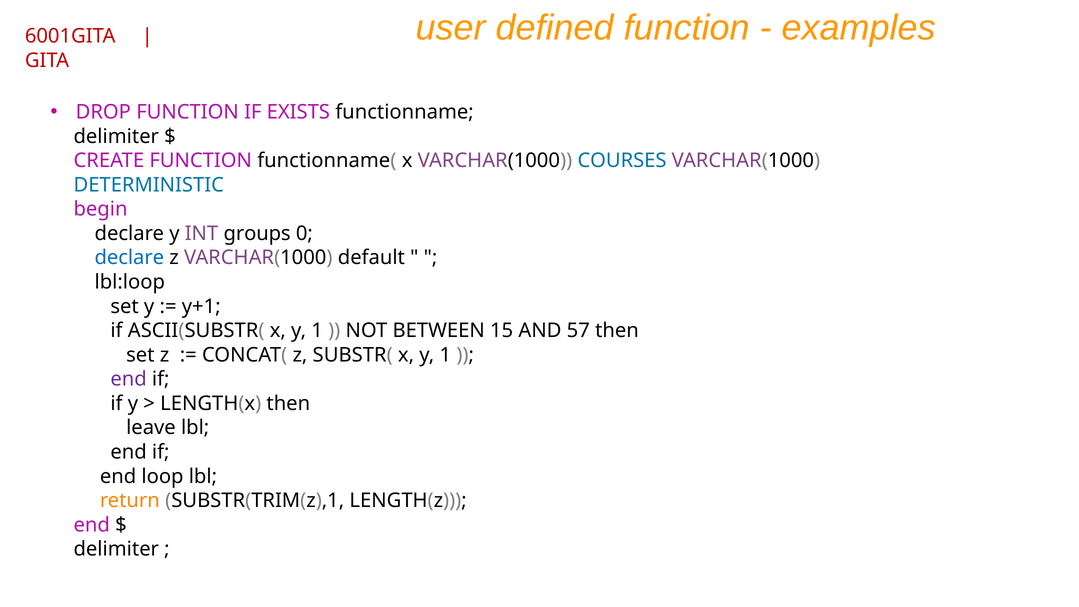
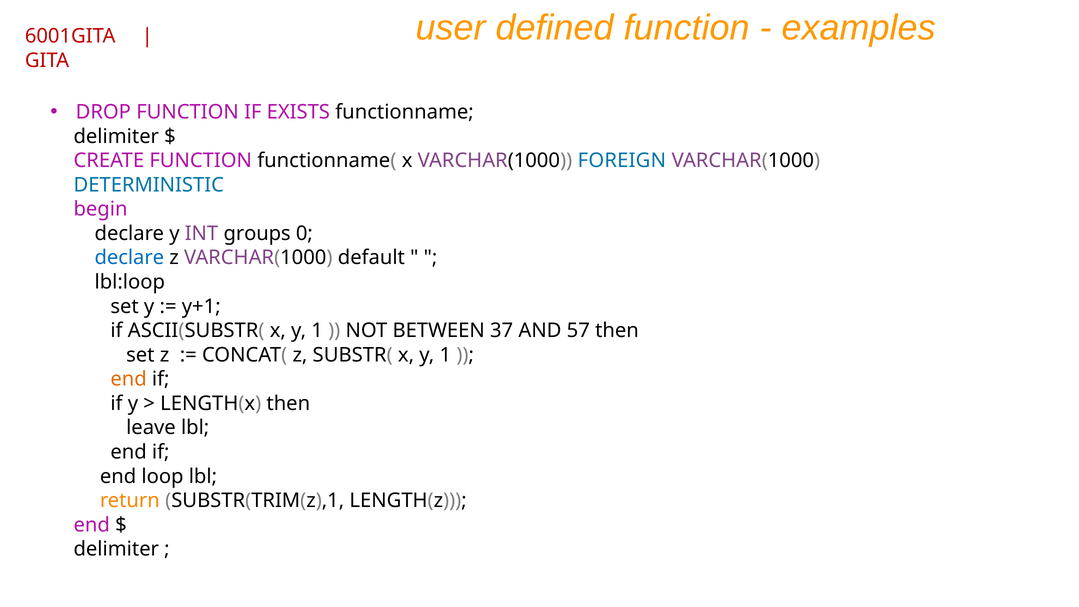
COURSES: COURSES -> FOREIGN (622, 161)
15: 15 -> 37 (502, 331)
end colour: purple -> orange (129, 379)
